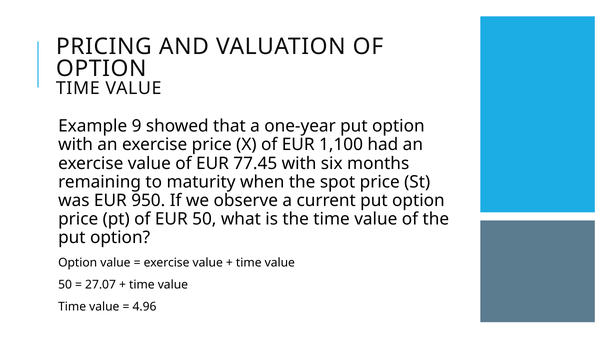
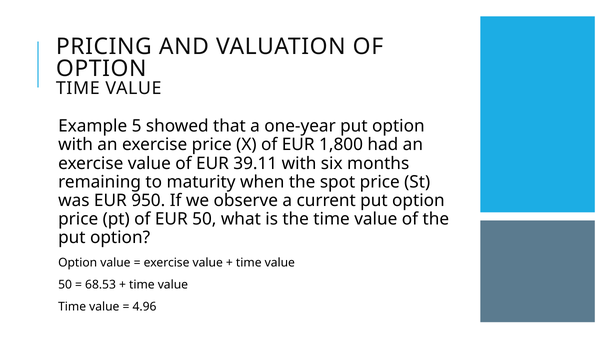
9: 9 -> 5 (137, 126)
1,100: 1,100 -> 1,800 (341, 145)
77.45: 77.45 -> 39.11 (255, 163)
27.07: 27.07 -> 68.53 (101, 284)
